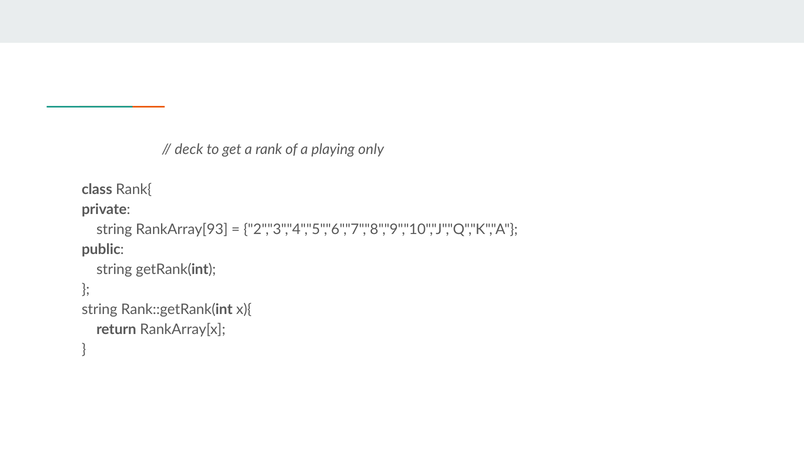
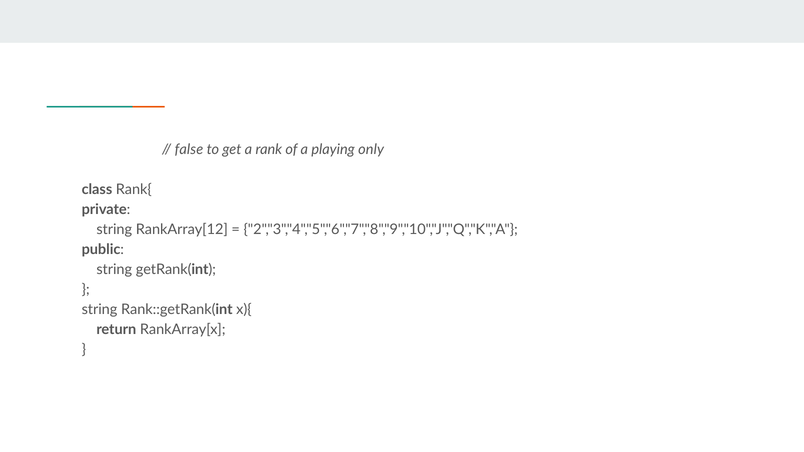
deck: deck -> false (189, 149)
RankArray[93: RankArray[93 -> RankArray[12 (182, 229)
